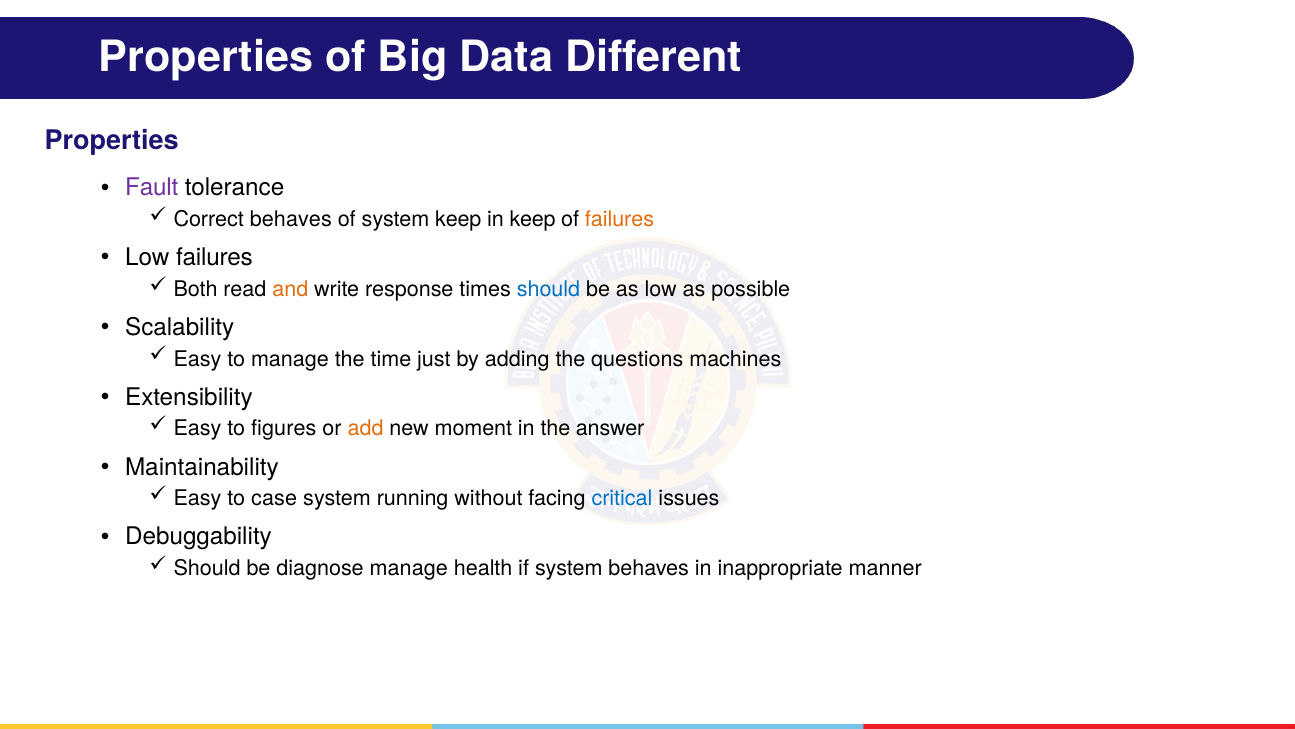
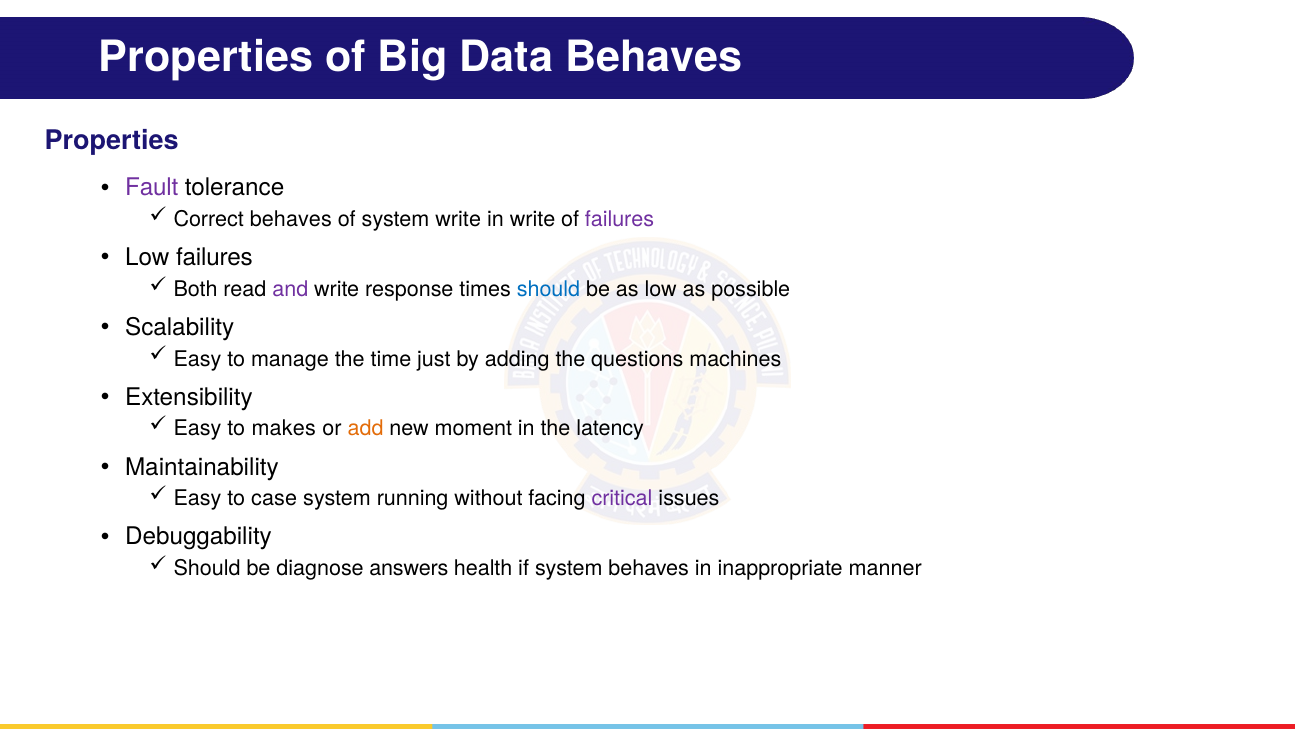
Data Different: Different -> Behaves (654, 57)
system keep: keep -> write (458, 219)
in keep: keep -> write (533, 219)
failures colour: orange -> purple (620, 219)
and colour: orange -> purple (290, 289)
figures: figures -> makes (284, 429)
answer: answer -> latency (610, 429)
critical colour: blue -> purple (622, 498)
diagnose manage: manage -> answers (409, 568)
